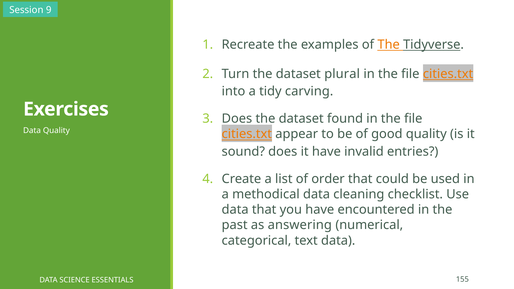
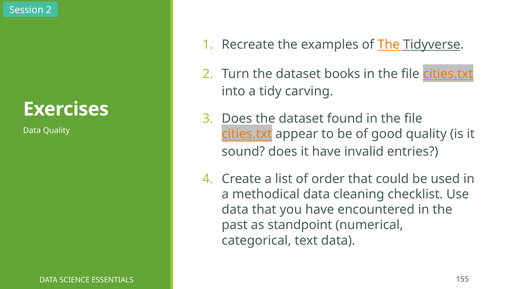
Session 9: 9 -> 2 (49, 10)
plural: plural -> books (342, 74)
answering: answering -> standpoint (300, 225)
